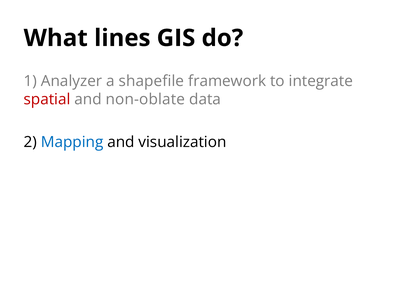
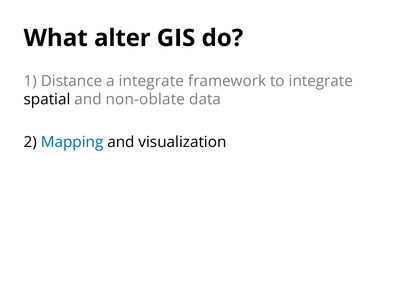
lines: lines -> alter (122, 38)
Analyzer: Analyzer -> Distance (72, 81)
a shapefile: shapefile -> integrate (151, 81)
spatial colour: red -> black (47, 100)
